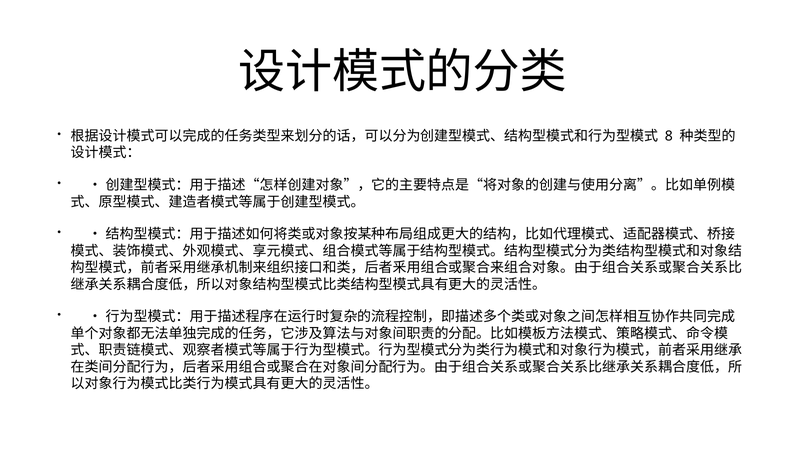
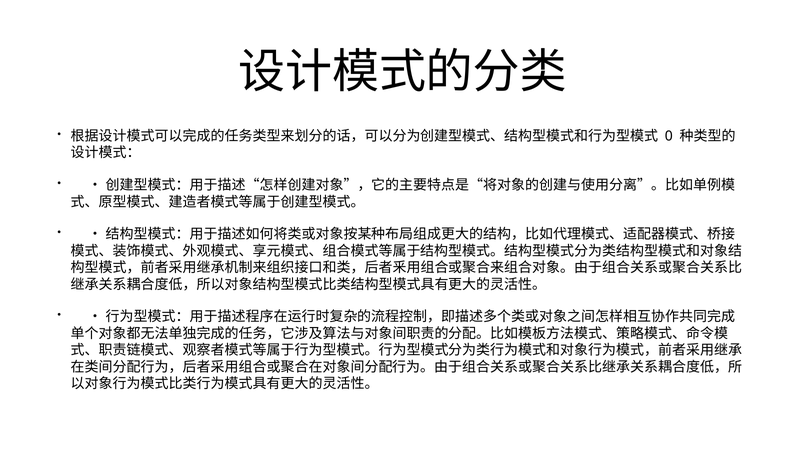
8: 8 -> 0 (669, 136)
